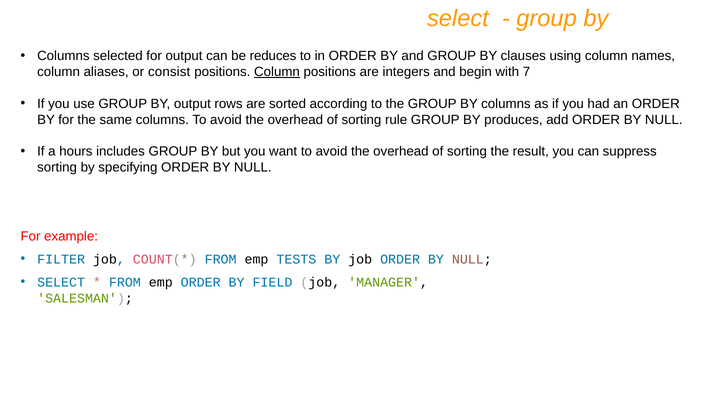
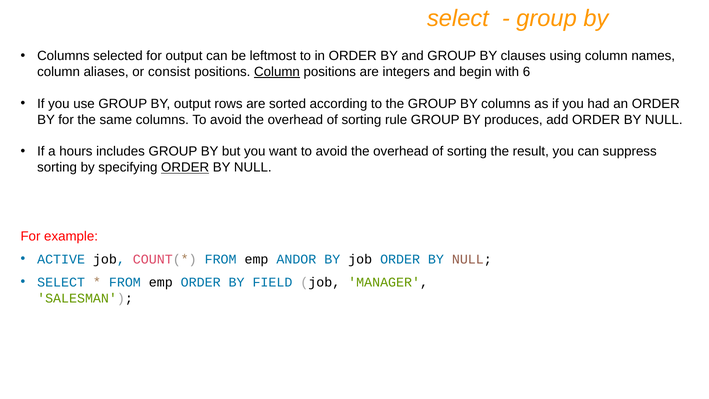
reduces: reduces -> leftmost (273, 56)
7: 7 -> 6 (526, 72)
ORDER underline: none -> present (185, 167)
FILTER: FILTER -> ACTIVE (61, 259)
TESTS: TESTS -> ANDOR (296, 259)
